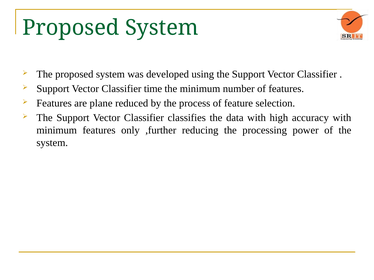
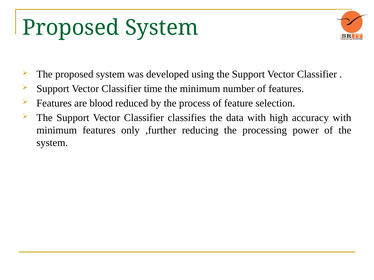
plane: plane -> blood (101, 103)
